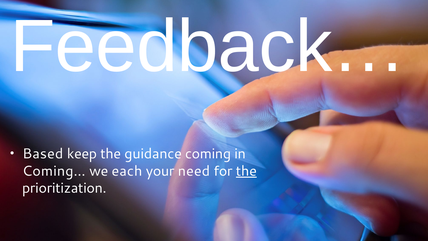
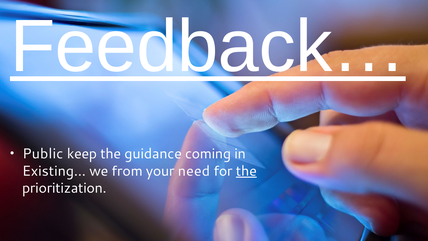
Feedback… underline: none -> present (208, 47)
Based: Based -> Public (43, 154)
Coming…: Coming… -> Existing… (54, 171)
each: each -> from (127, 171)
